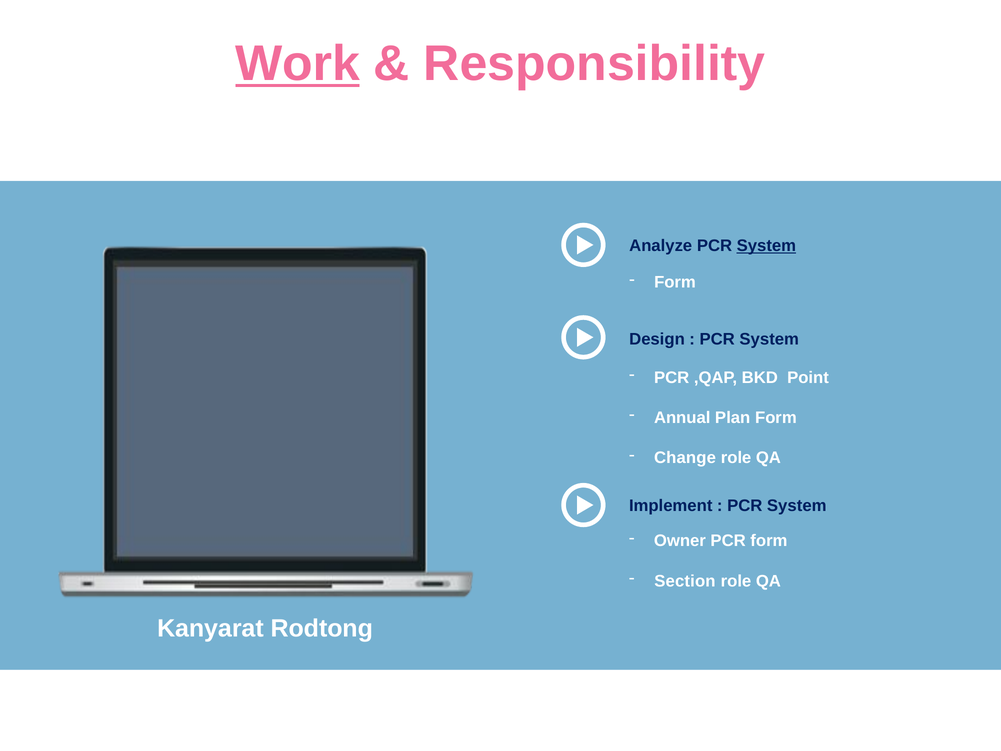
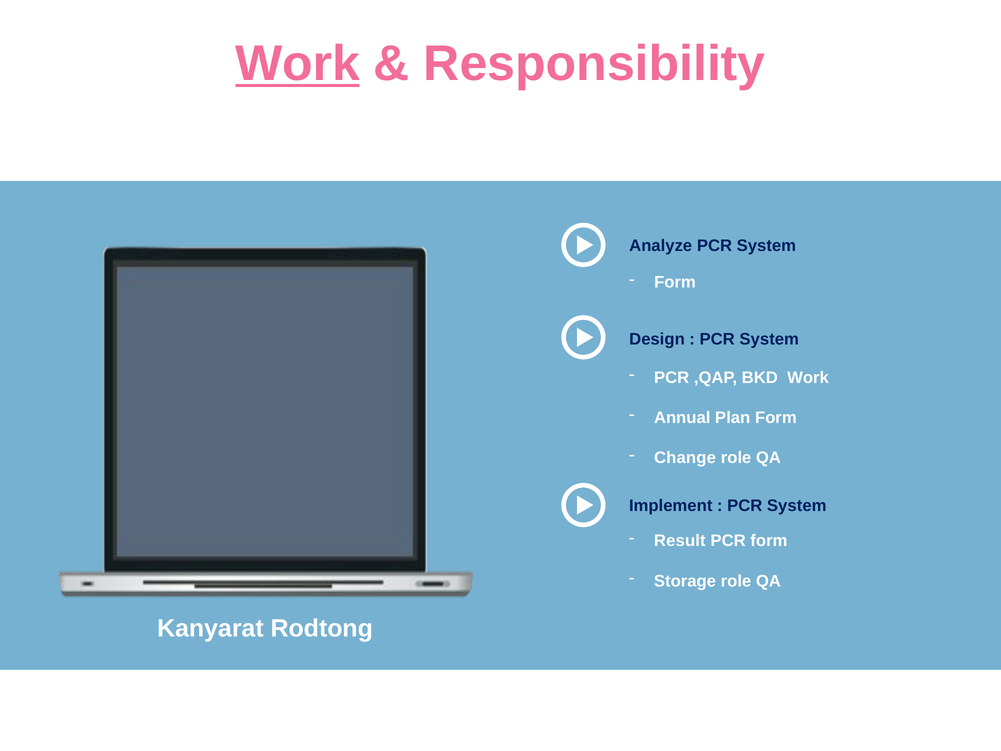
System underline: present -> none (766, 246)
BKD Point: Point -> Work (808, 377)
Owner: Owner -> Result (680, 541)
Section: Section -> Storage (685, 581)
